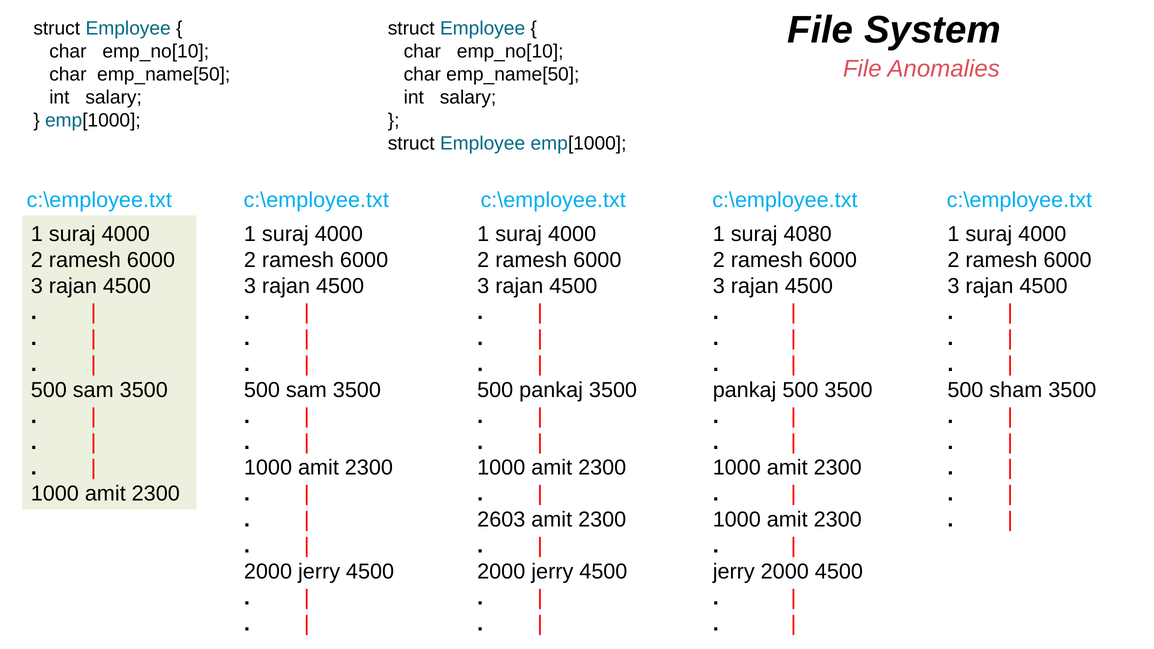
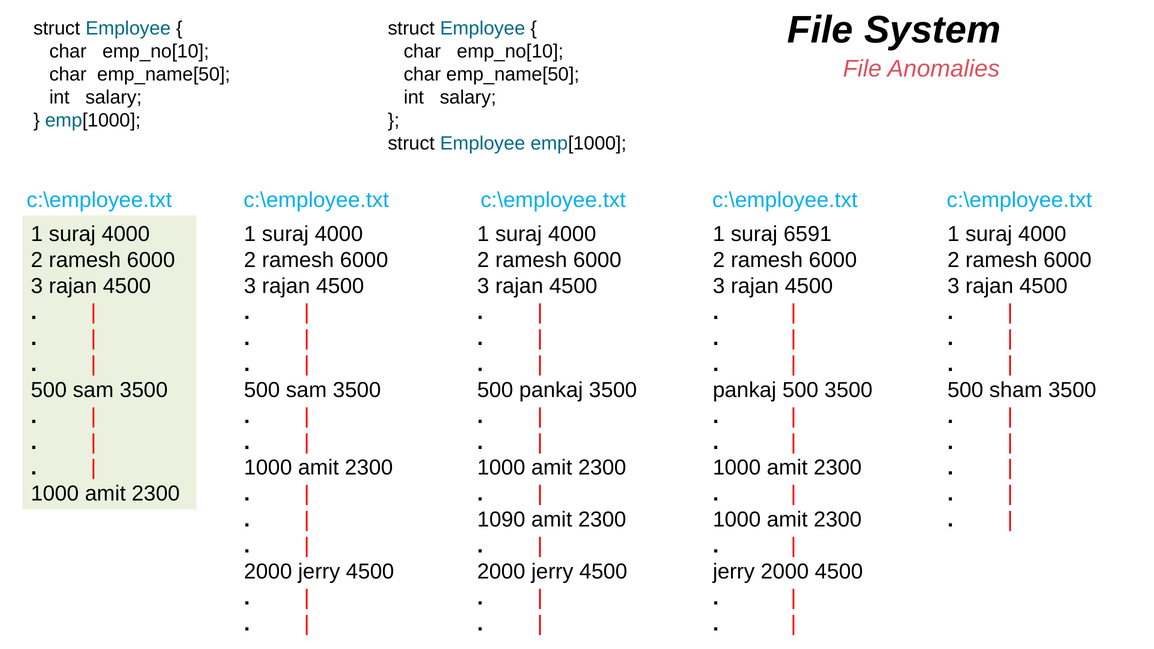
4080: 4080 -> 6591 (808, 234)
2603: 2603 -> 1090 (501, 520)
